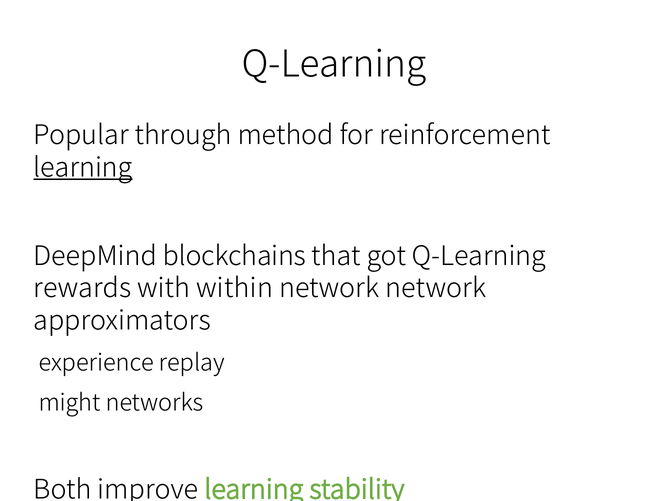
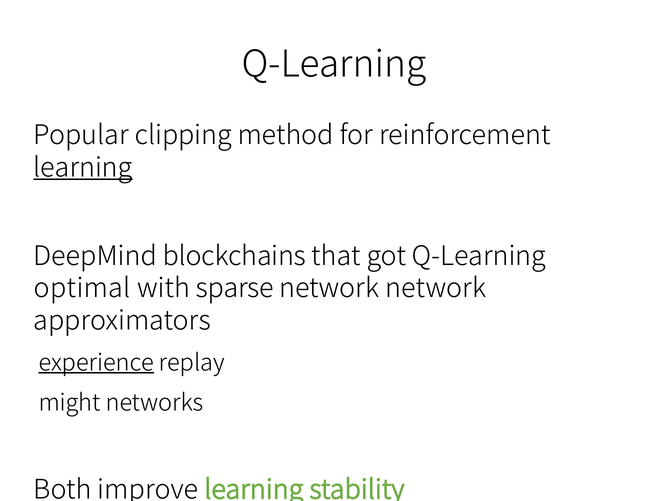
through: through -> clipping (183, 135)
rewards: rewards -> optimal (82, 288)
within: within -> sparse (235, 288)
experience underline: none -> present (96, 363)
